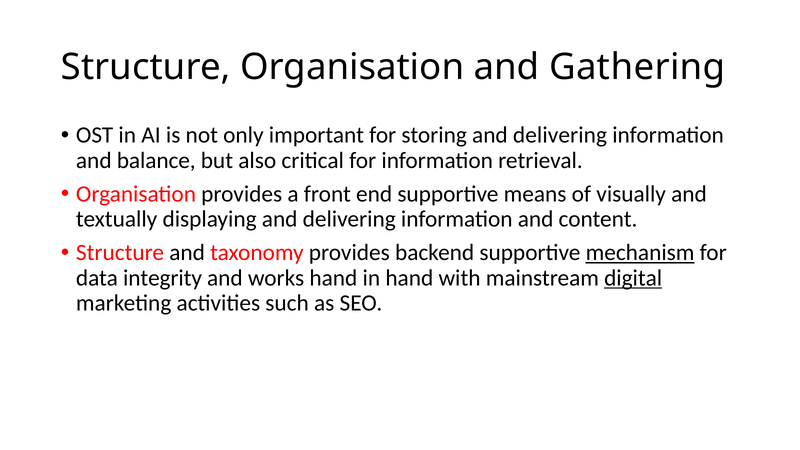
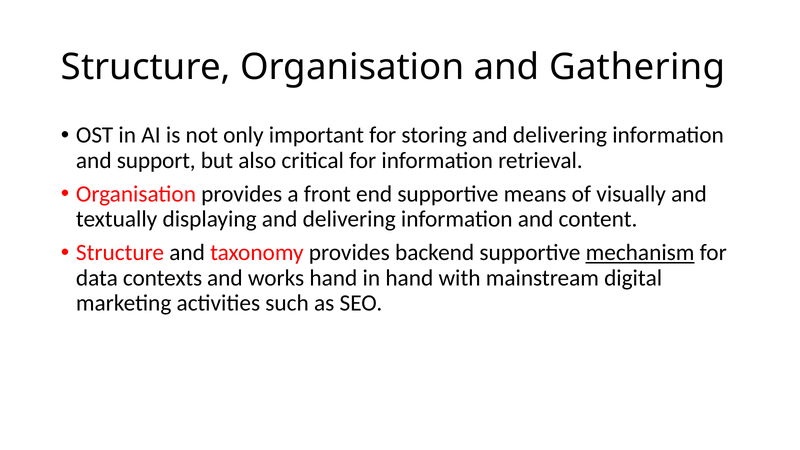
balance: balance -> support (156, 160)
integrity: integrity -> contexts (163, 278)
digital underline: present -> none (633, 278)
